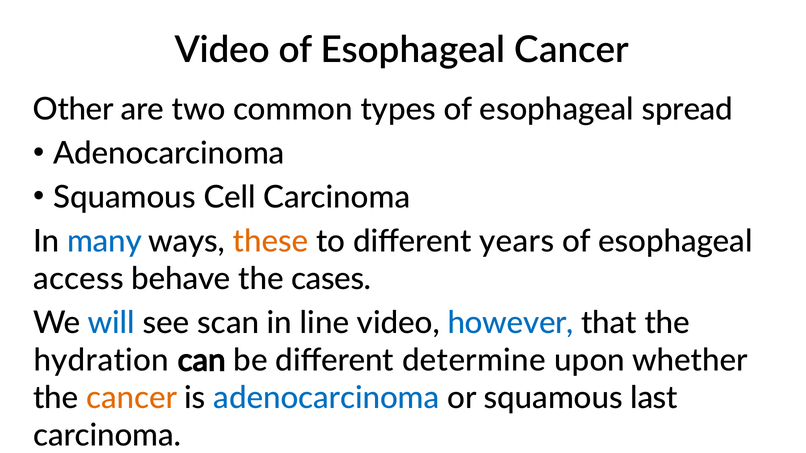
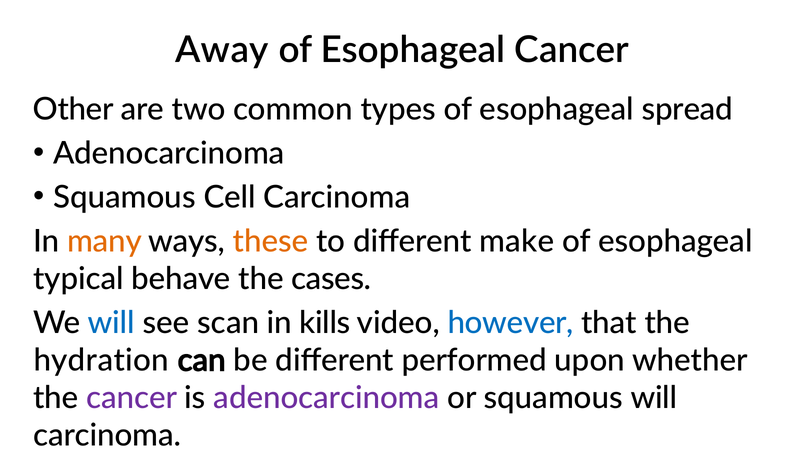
Video: Video -> Away (222, 50)
many colour: blue -> orange (105, 241)
years: years -> make (517, 241)
access: access -> typical (79, 279)
line: line -> kills (325, 323)
determine: determine -> performed (474, 361)
cancer colour: orange -> purple (132, 398)
adenocarcinoma colour: blue -> purple (326, 398)
squamous last: last -> will (654, 398)
